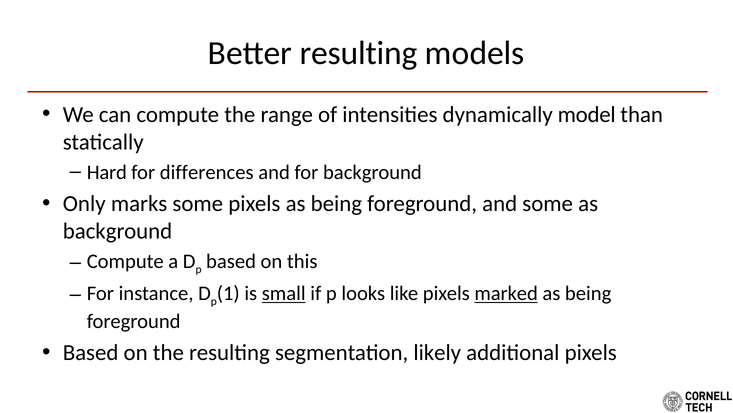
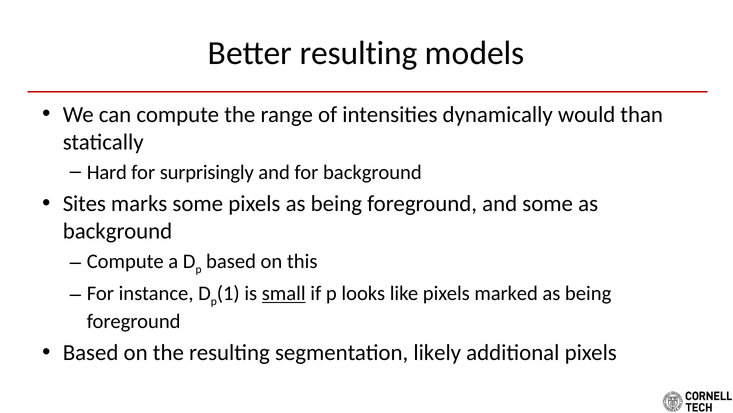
model: model -> would (587, 114)
differences: differences -> surprisingly (207, 172)
Only: Only -> Sites (84, 203)
marked underline: present -> none (506, 293)
